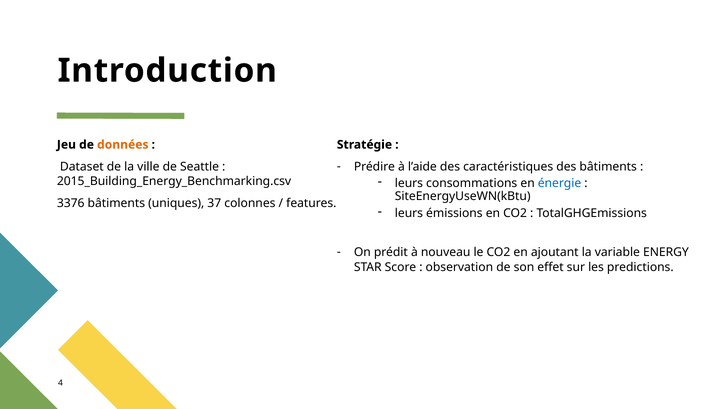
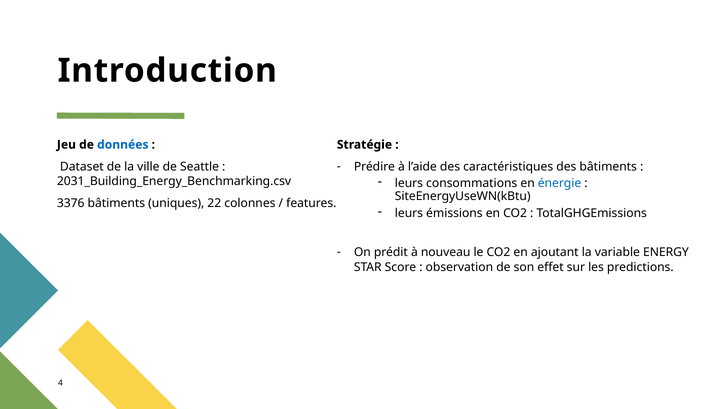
données colour: orange -> blue (123, 145)
2015_Building_Energy_Benchmarking.csv: 2015_Building_Energy_Benchmarking.csv -> 2031_Building_Energy_Benchmarking.csv (174, 182)
37: 37 -> 22 (214, 204)
